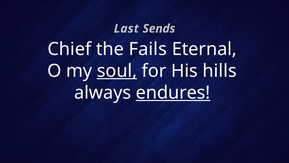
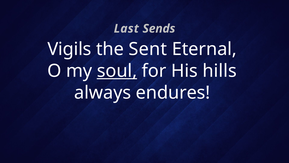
Chief: Chief -> Vigils (69, 49)
Fails: Fails -> Sent (148, 49)
endures underline: present -> none (173, 92)
